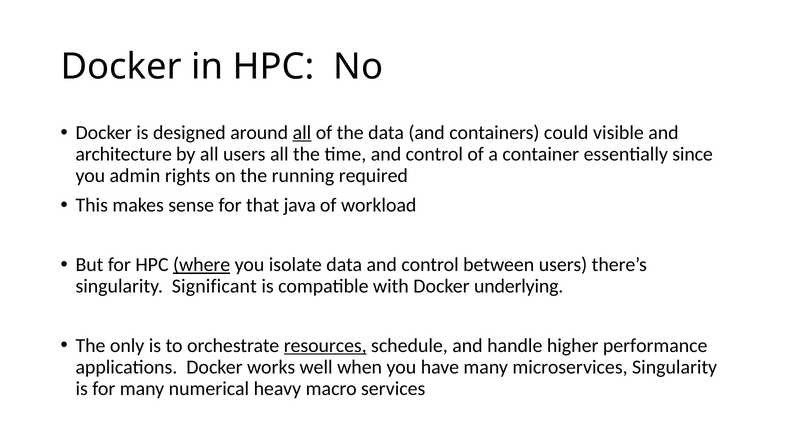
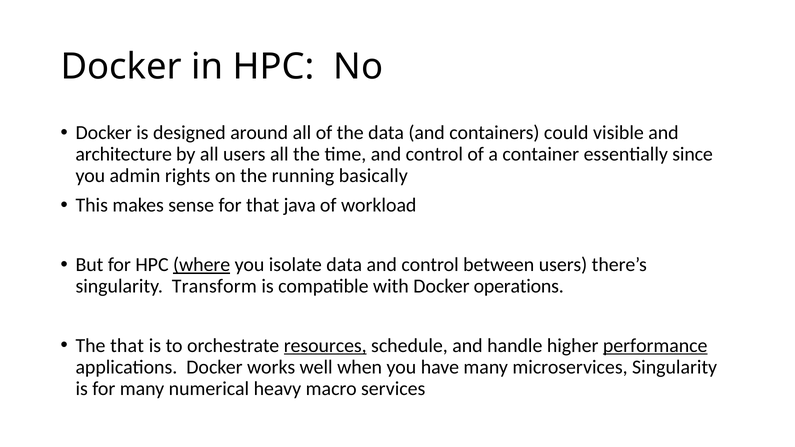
all underline: present -> none (302, 133)
required: required -> basically (373, 176)
Significant: Significant -> Transform (214, 286)
underlying: underlying -> operations (519, 286)
The only: only -> that (127, 346)
performance underline: none -> present (655, 346)
